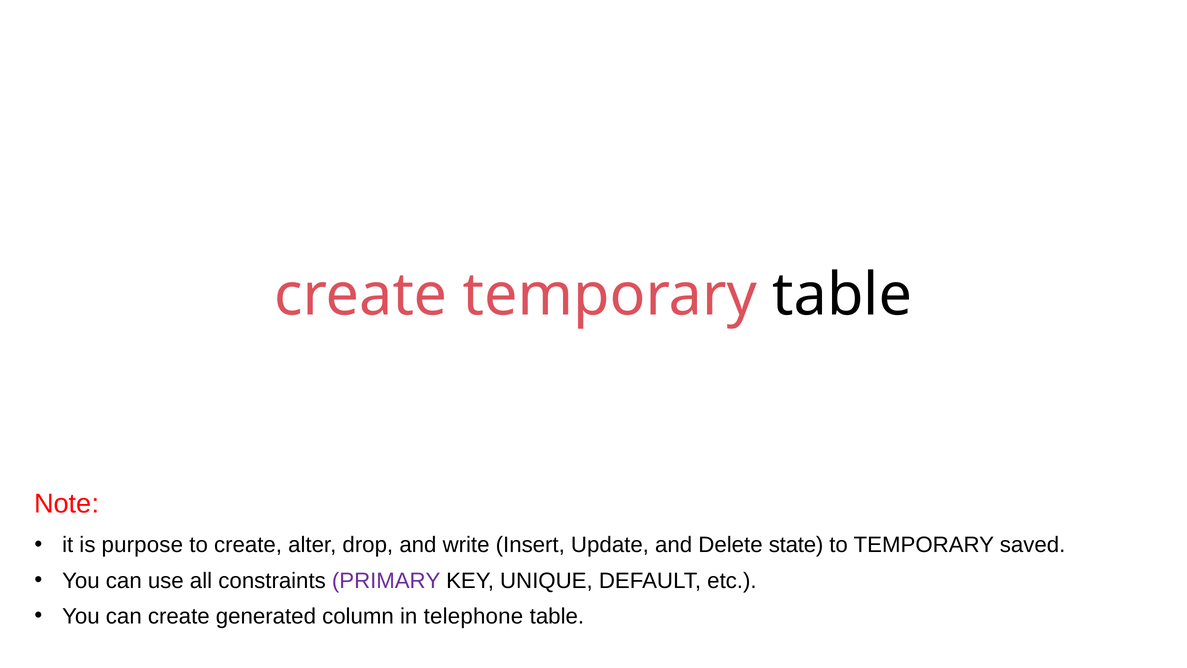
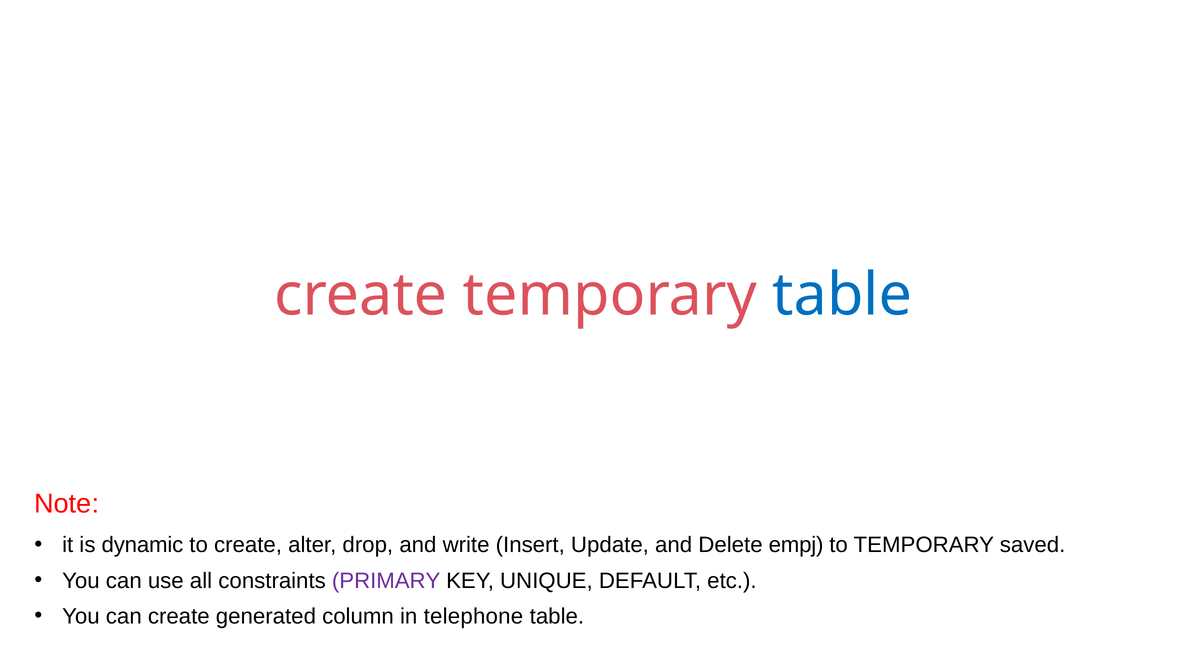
table colour: black -> blue (842, 295)
purpose: purpose -> dynamic (142, 545)
state: state -> empj (796, 545)
